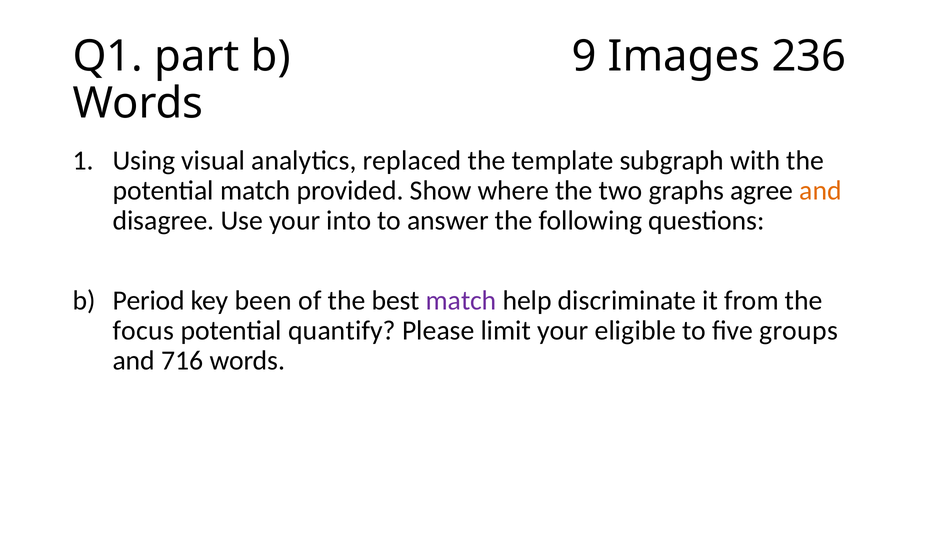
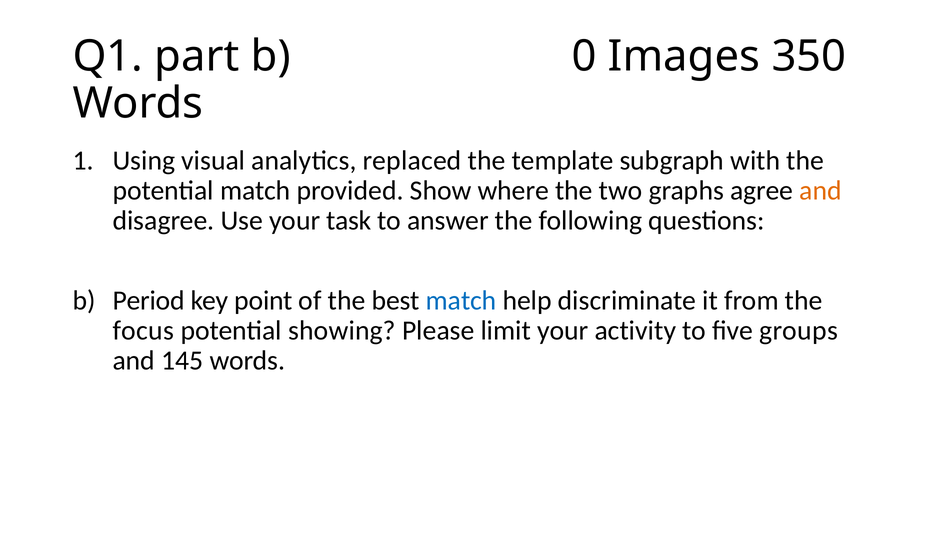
9: 9 -> 0 (584, 56)
236: 236 -> 350 (809, 56)
into: into -> task (349, 221)
been: been -> point (264, 300)
match colour: purple -> blue (461, 300)
quantify: quantify -> showing (342, 330)
eligible: eligible -> activity (635, 330)
716: 716 -> 145 (182, 360)
